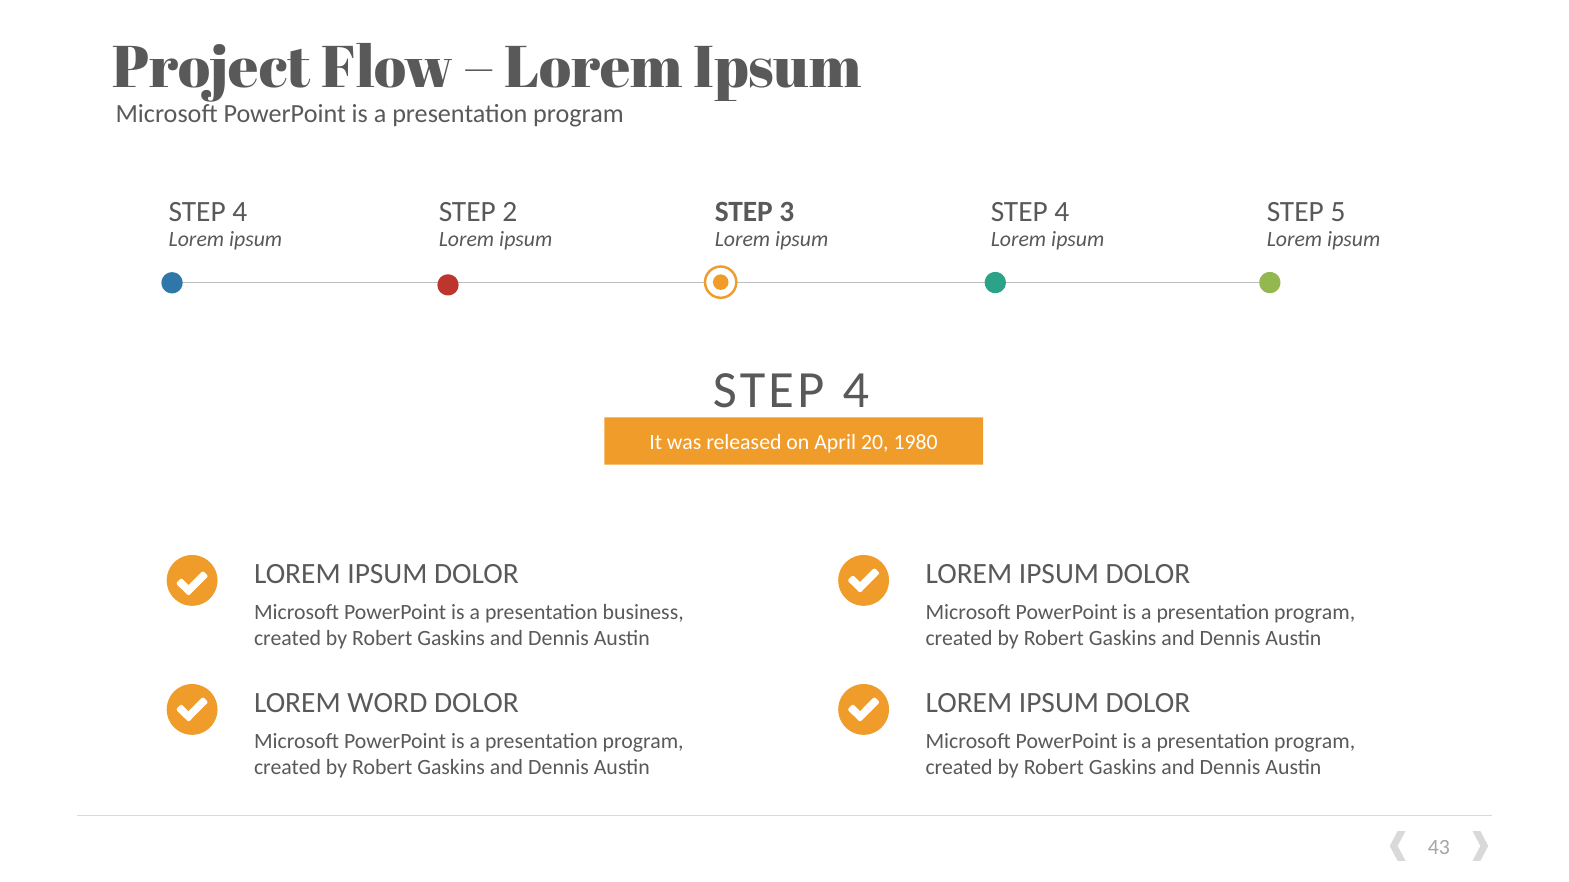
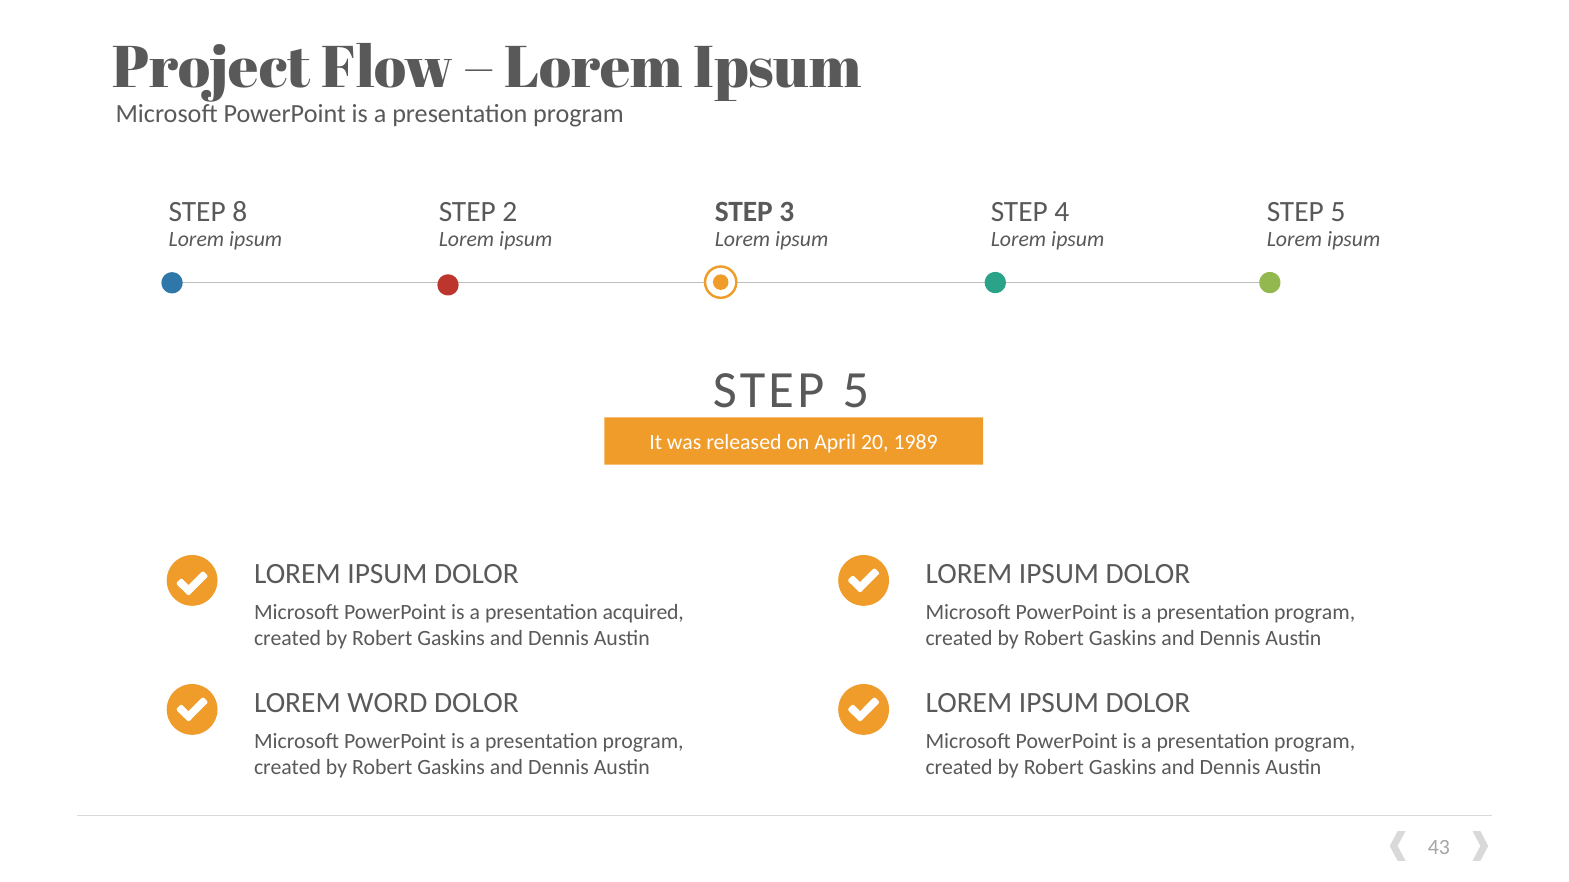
4: 4 -> 8 (240, 212)
4: 4 -> 5 (856, 390)
1980: 1980 -> 1989 (916, 443)
business: business -> acquired (643, 612)
